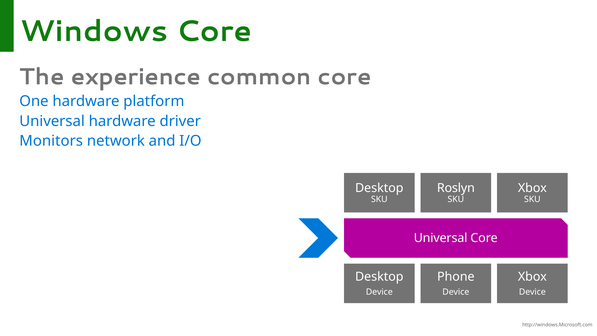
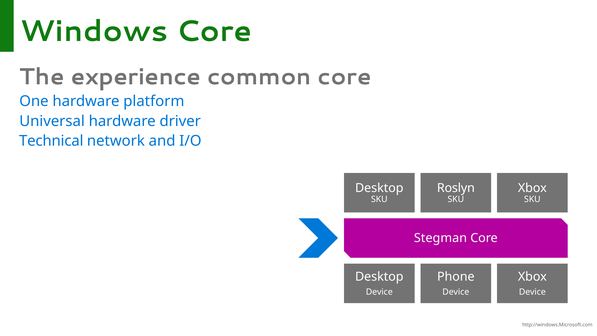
Monitors: Monitors -> Technical (51, 141)
Universal: Universal -> Stegman (440, 238)
